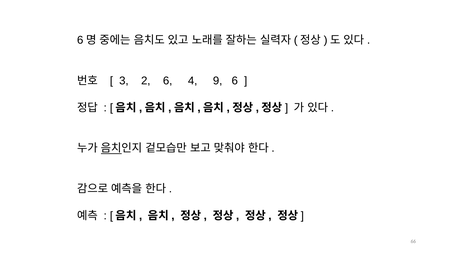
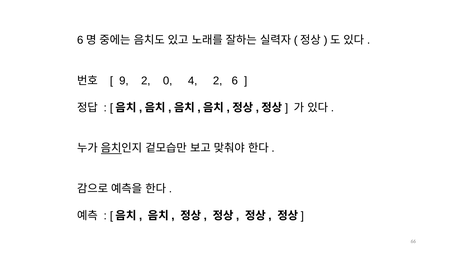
3: 3 -> 9 (124, 81)
2 6: 6 -> 0 (168, 81)
4 9: 9 -> 2 (218, 81)
